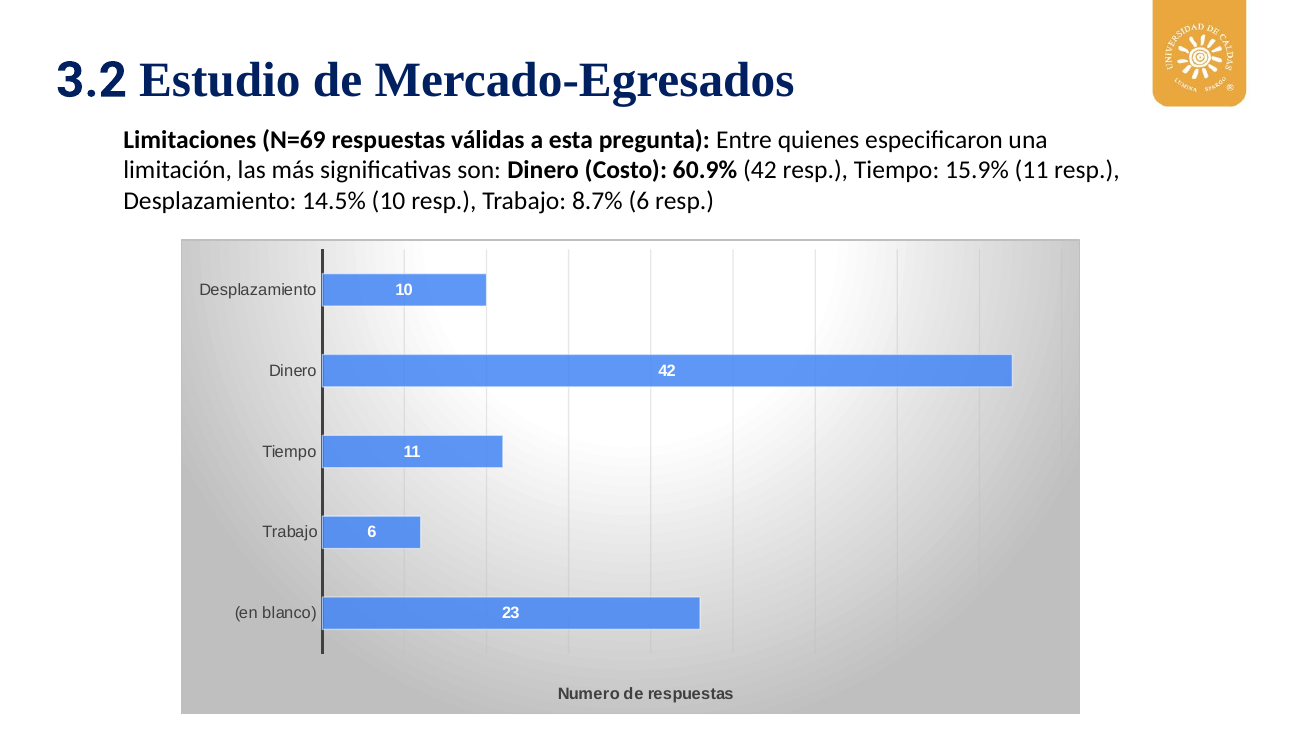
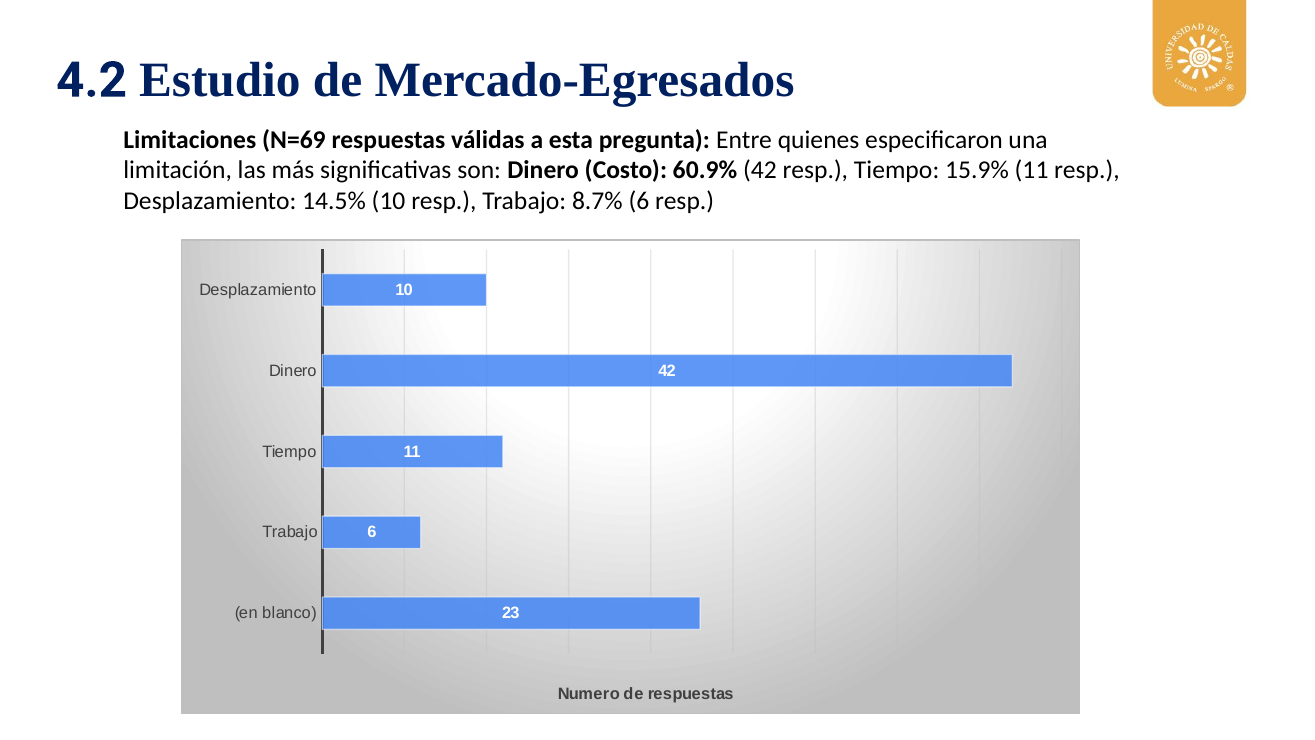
3.2: 3.2 -> 4.2 (92, 80)
